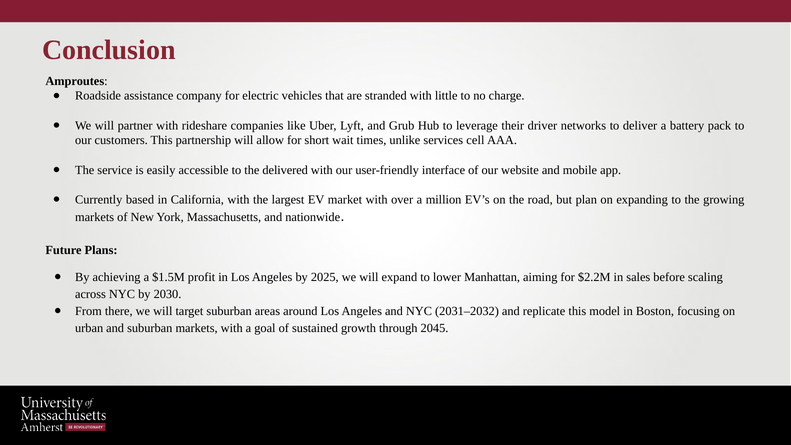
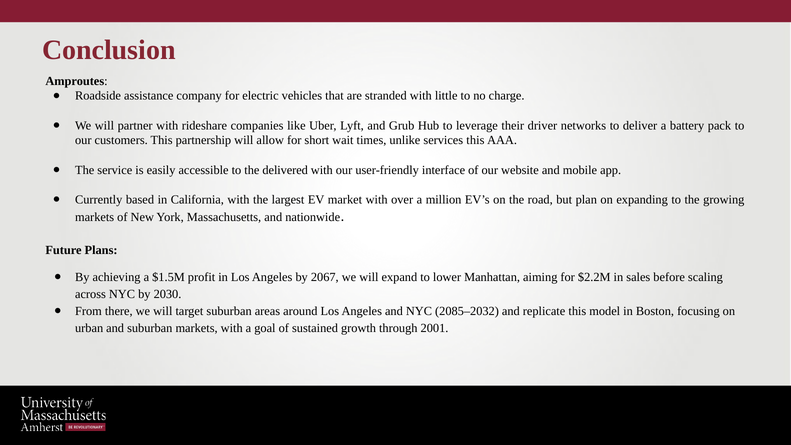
services cell: cell -> this (475, 140)
2025: 2025 -> 2067 (325, 277)
2031–2032: 2031–2032 -> 2085–2032 (467, 311)
2045: 2045 -> 2001 (434, 328)
